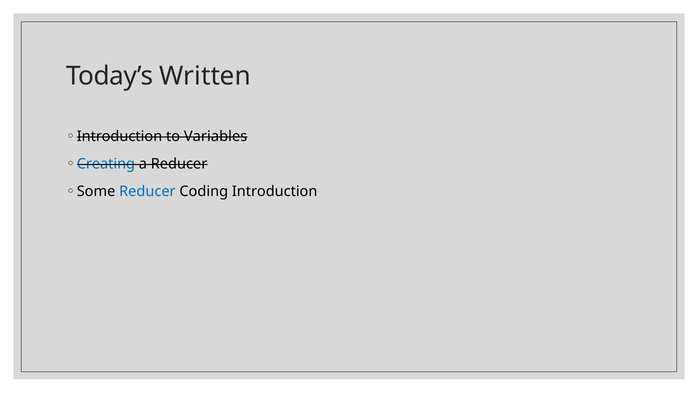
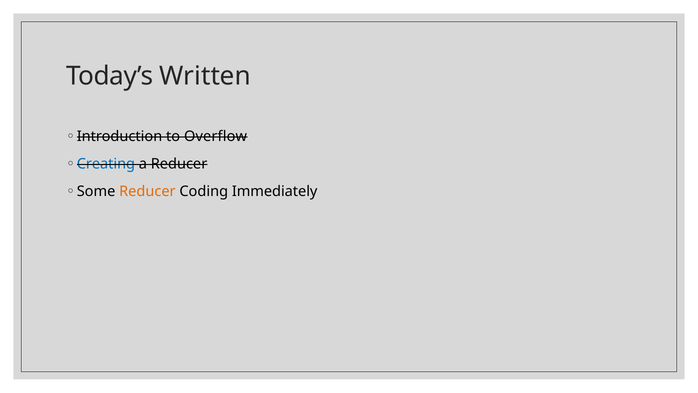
Variables: Variables -> Overflow (216, 136)
Reducer colour: blue -> orange (147, 191)
Coding Introduction: Introduction -> Immediately (275, 191)
